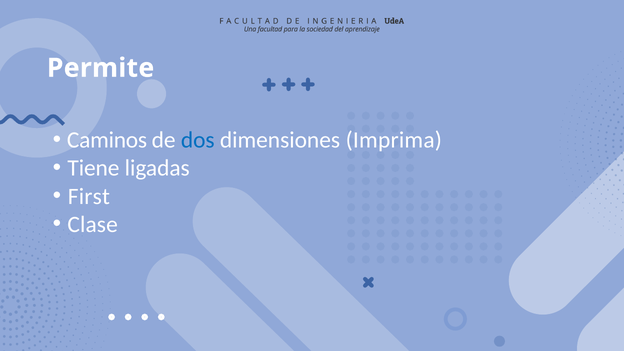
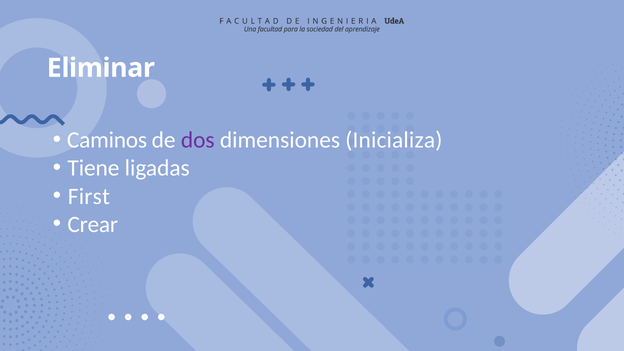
Permite: Permite -> Eliminar (101, 68)
dos colour: blue -> purple (198, 140)
Imprima: Imprima -> Inicializa (394, 140)
Clase: Clase -> Crear (93, 224)
